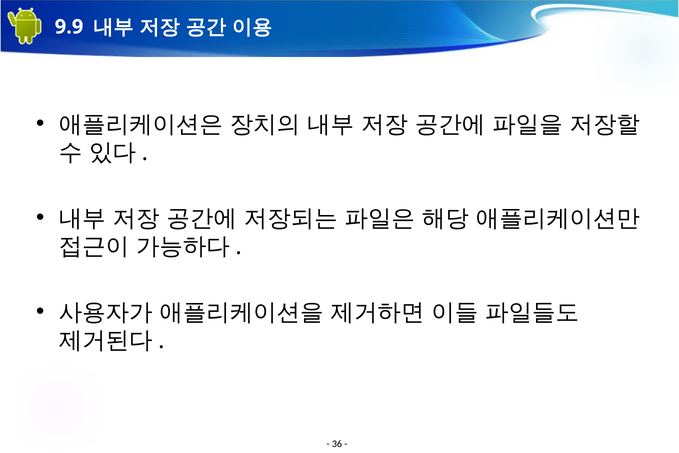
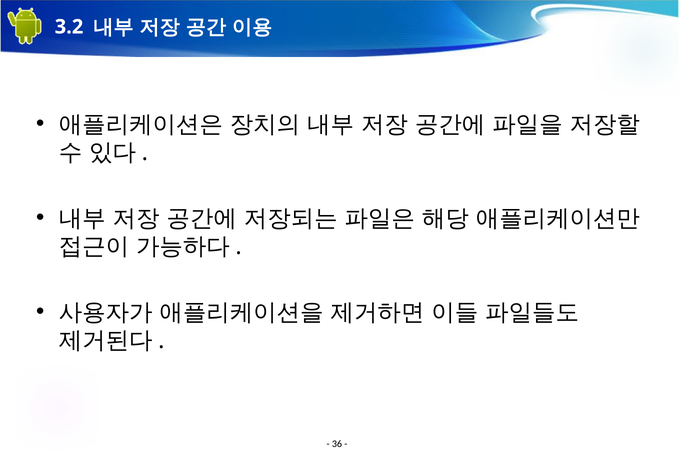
9.9: 9.9 -> 3.2 (69, 27)
